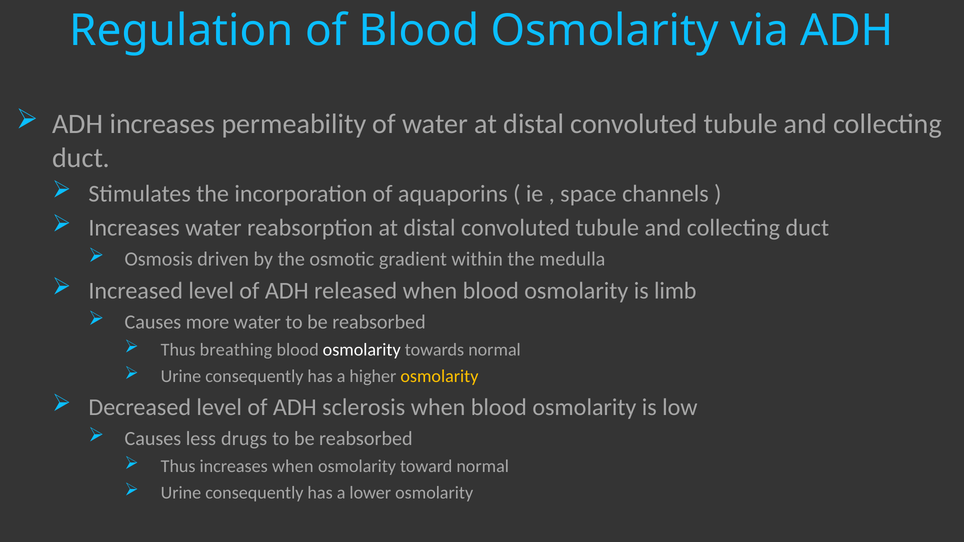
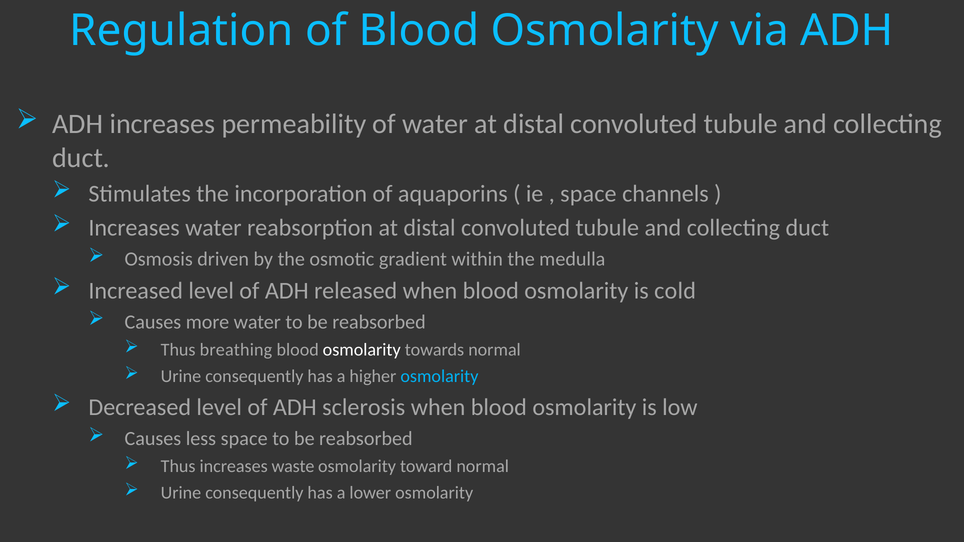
limb: limb -> cold (675, 291)
osmolarity colour: yellow -> light blue (439, 377)
less drugs: drugs -> space (244, 439)
increases when: when -> waste (293, 466)
